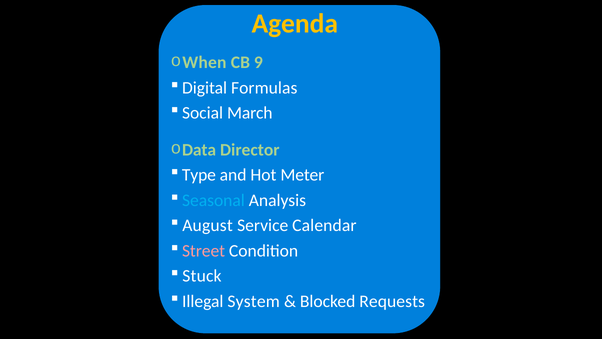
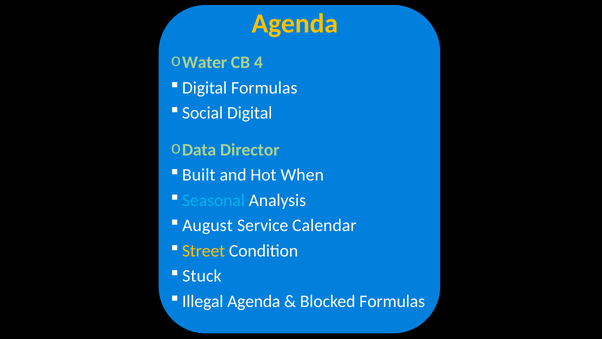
When: When -> Water (205, 62)
9: 9 -> 4 (258, 62)
Social March: March -> Digital (250, 113)
Type: Type -> Built (199, 175)
Meter: Meter -> When (302, 175)
Street colour: pink -> yellow (204, 251)
Illegal System: System -> Agenda (254, 301)
Blocked Requests: Requests -> Formulas (392, 301)
